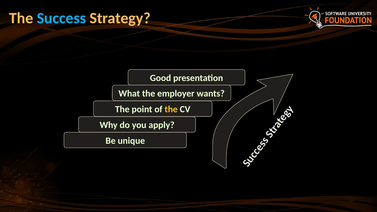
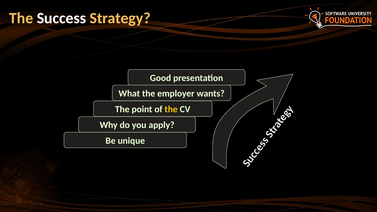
Success colour: light blue -> white (61, 18)
